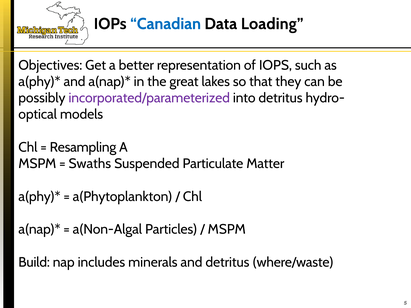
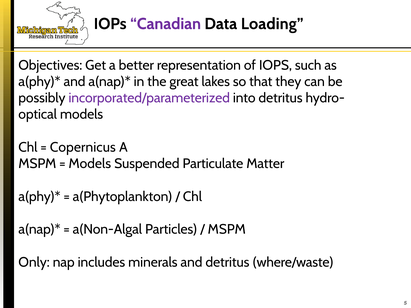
Canadian colour: blue -> purple (166, 24)
Resampling: Resampling -> Copernicus (83, 147)
Swaths: Swaths -> Models (90, 164)
Build: Build -> Only (34, 262)
